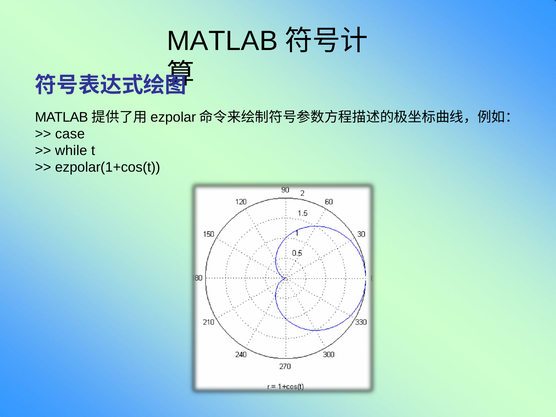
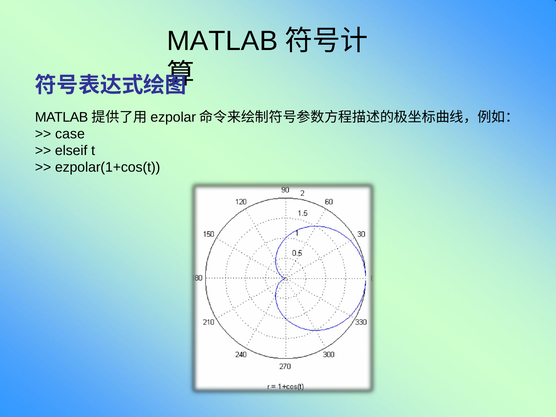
while: while -> elseif (71, 151)
